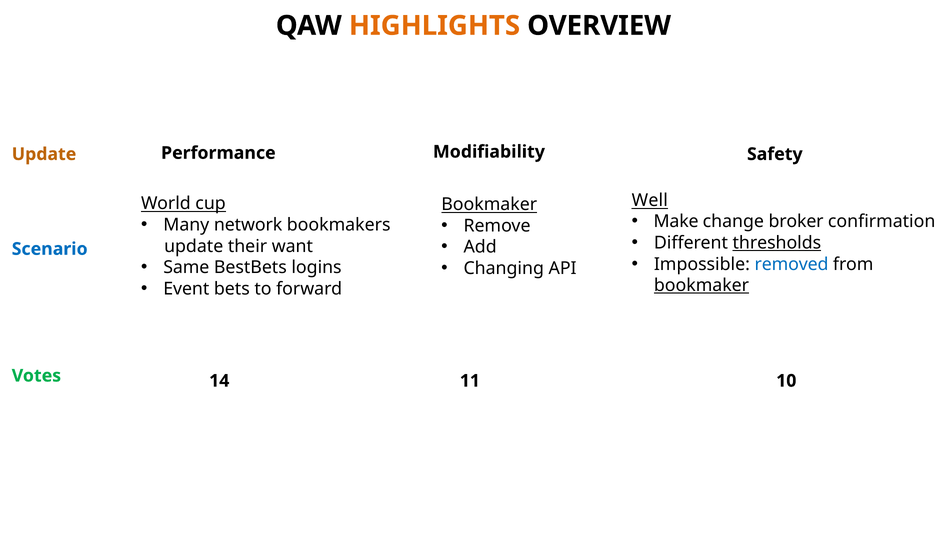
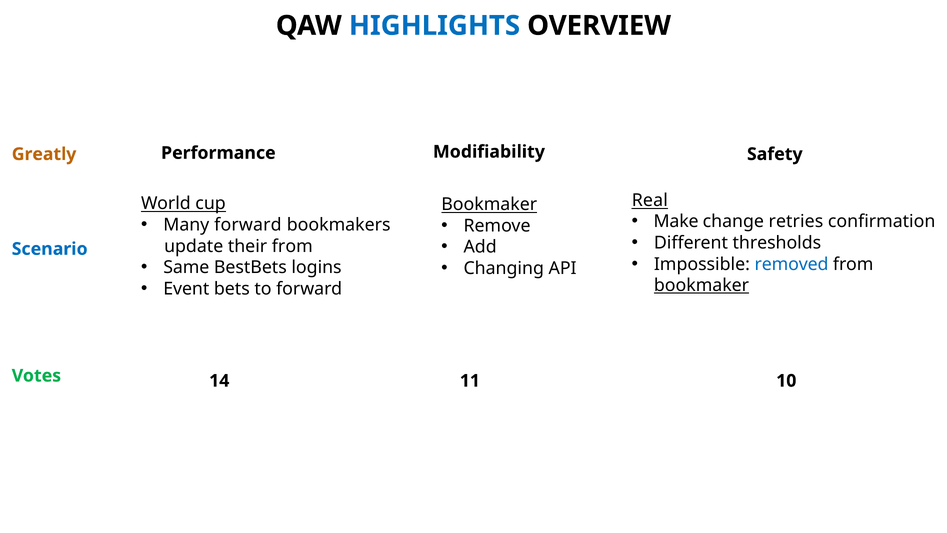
HIGHLIGHTS colour: orange -> blue (434, 26)
Update: Update -> Greatly (44, 154)
Well: Well -> Real (650, 200)
broker: broker -> retries (796, 221)
Many network: network -> forward (248, 225)
thresholds underline: present -> none (777, 243)
their want: want -> from (292, 246)
